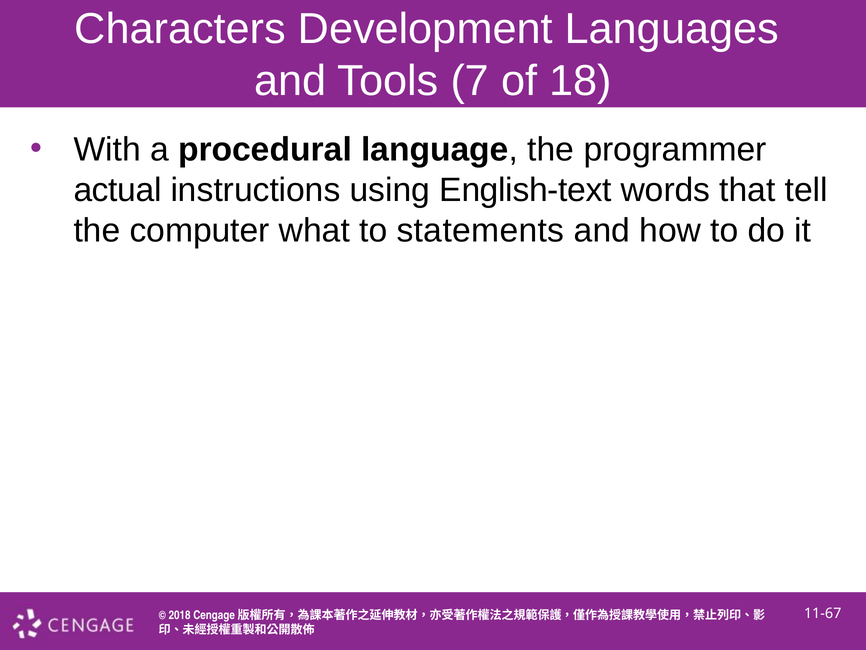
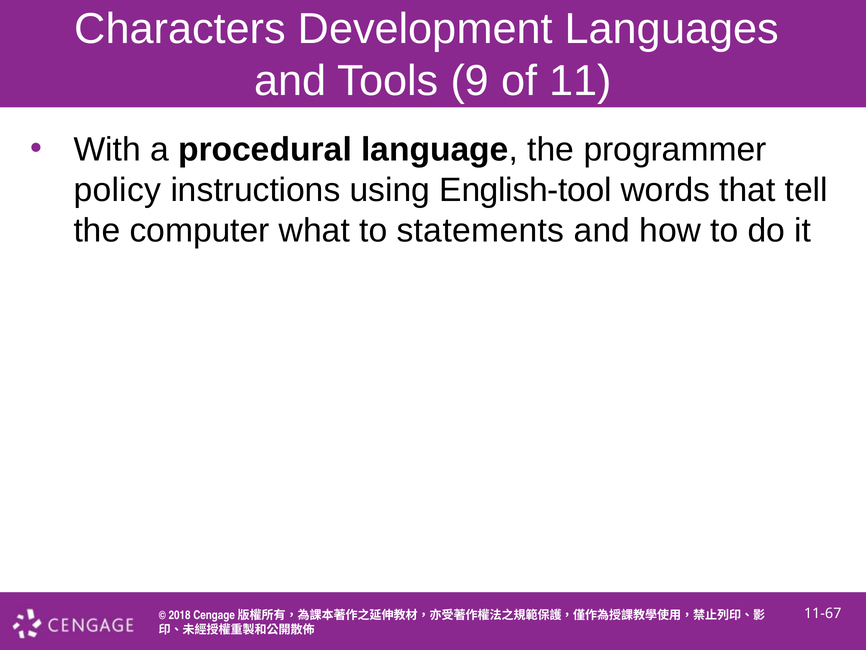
7: 7 -> 9 (470, 81)
18: 18 -> 11 (580, 81)
actual: actual -> policy (117, 190)
English-text: English-text -> English-tool (526, 190)
